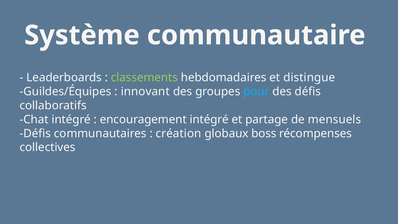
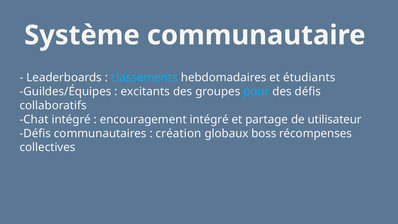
classements colour: light green -> light blue (144, 78)
distingue: distingue -> étudiants (309, 78)
innovant: innovant -> excitants (145, 92)
mensuels: mensuels -> utilisateur (335, 119)
